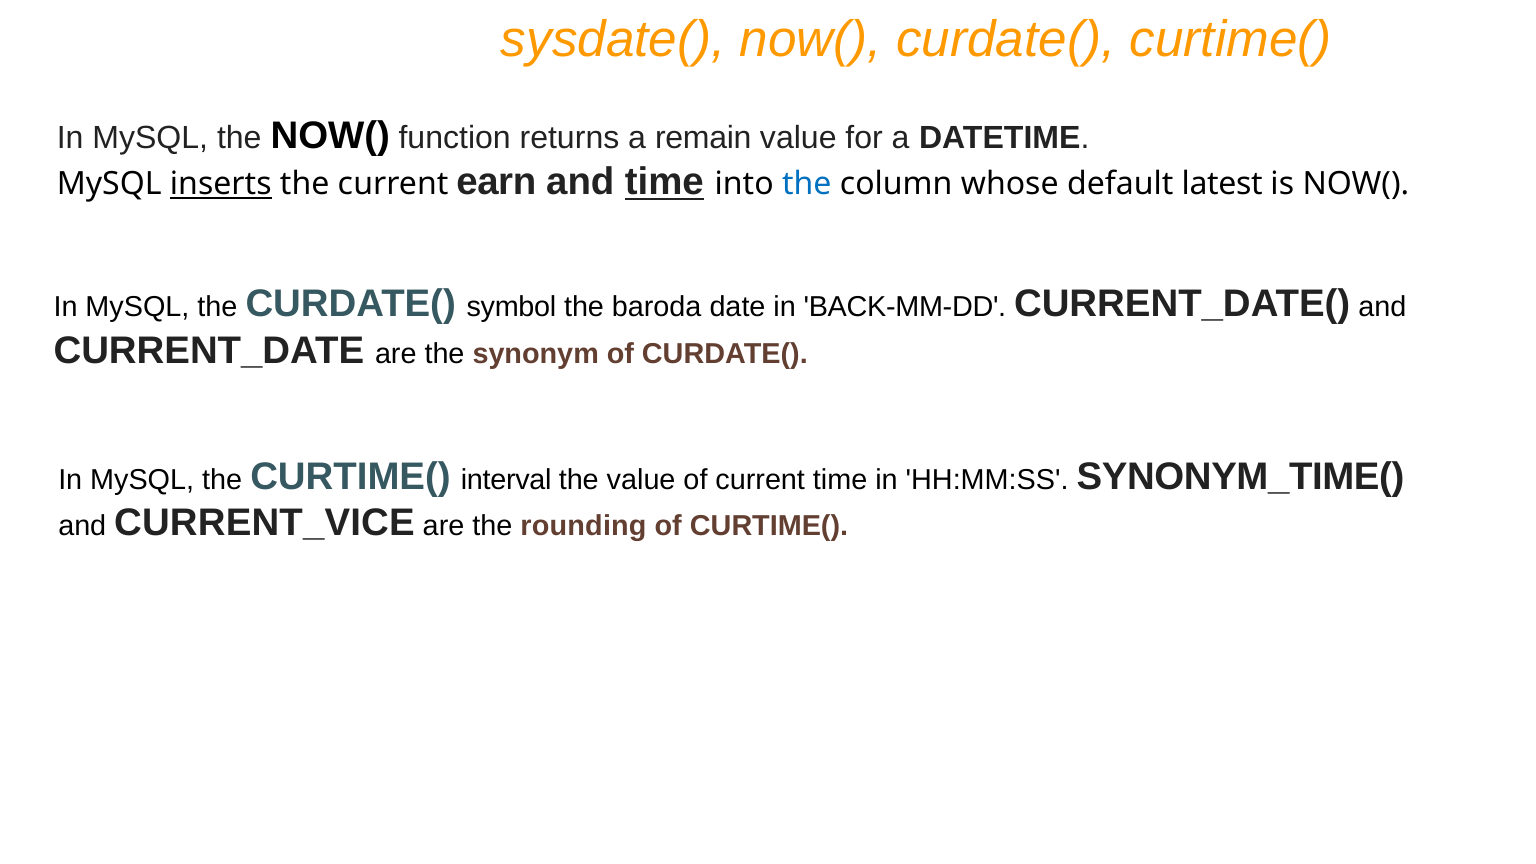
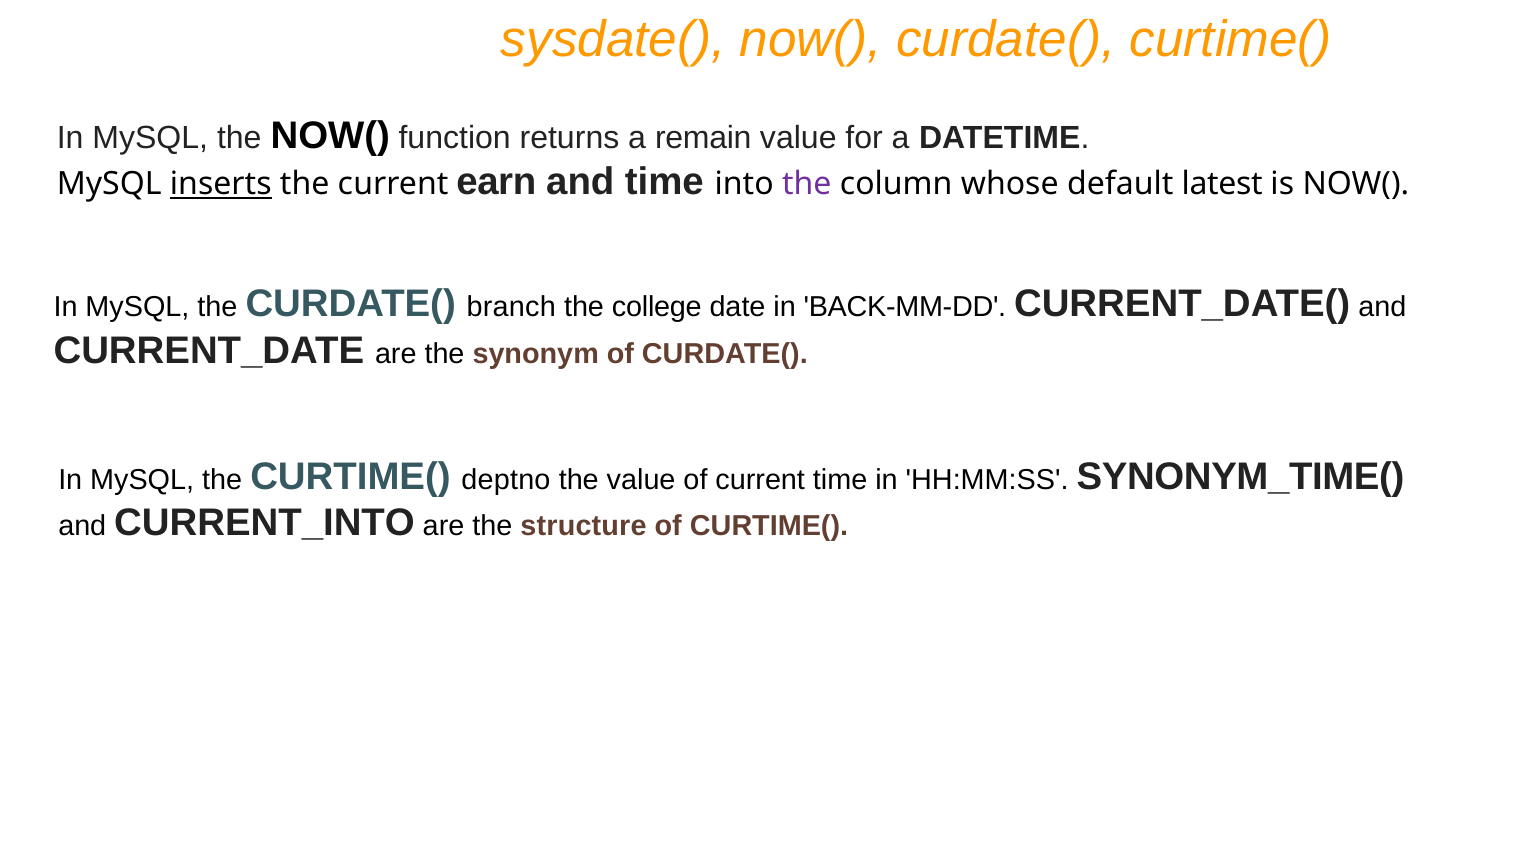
time underline: present -> none (664, 182)
the colour: blue -> purple (807, 184)
symbol: symbol -> branch (511, 307)
baroda: baroda -> college (657, 307)
interval: interval -> deptno (506, 480)
CURRENT_VICE: CURRENT_VICE -> CURRENT_INTO (264, 523)
rounding: rounding -> structure (584, 526)
